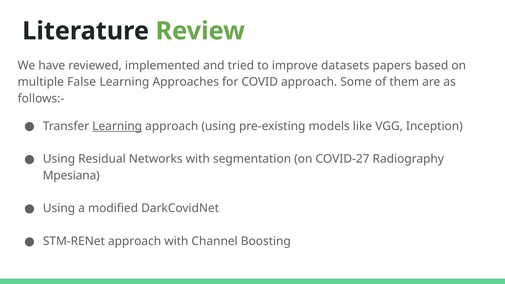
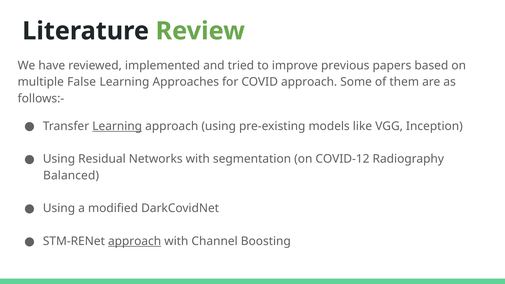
datasets: datasets -> previous (345, 66)
COVID-27: COVID-27 -> COVID-12 (342, 159)
Mpesiana: Mpesiana -> Balanced (71, 176)
approach underline: none -> present (135, 241)
